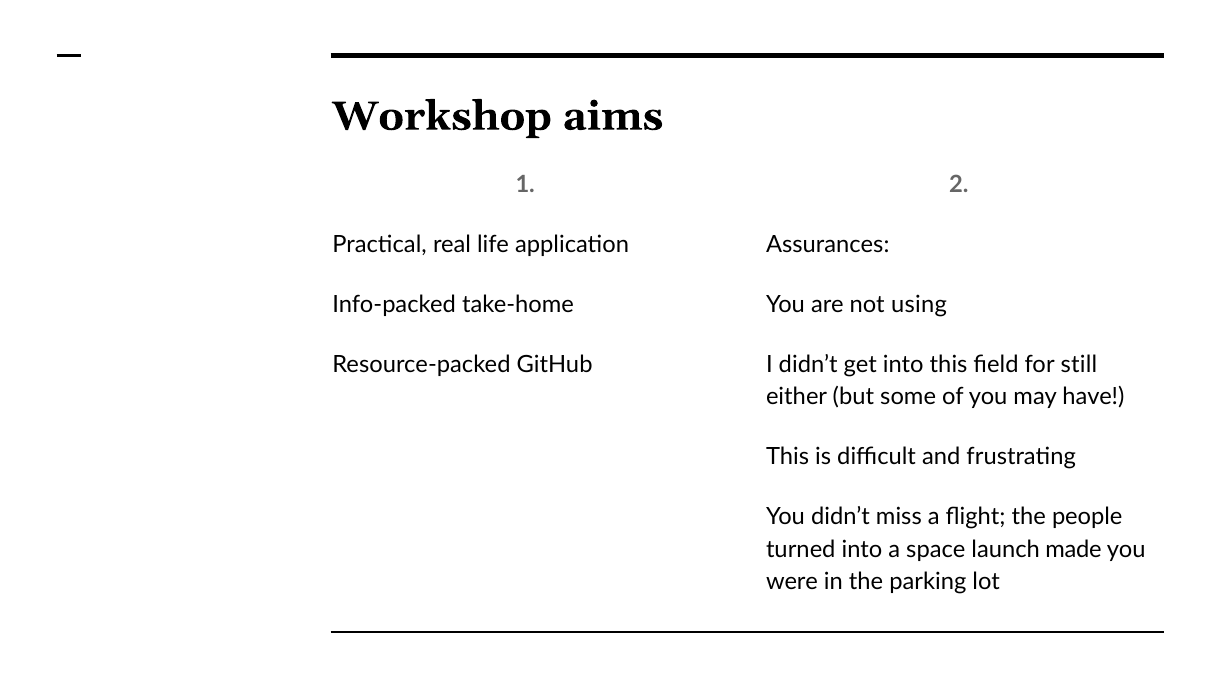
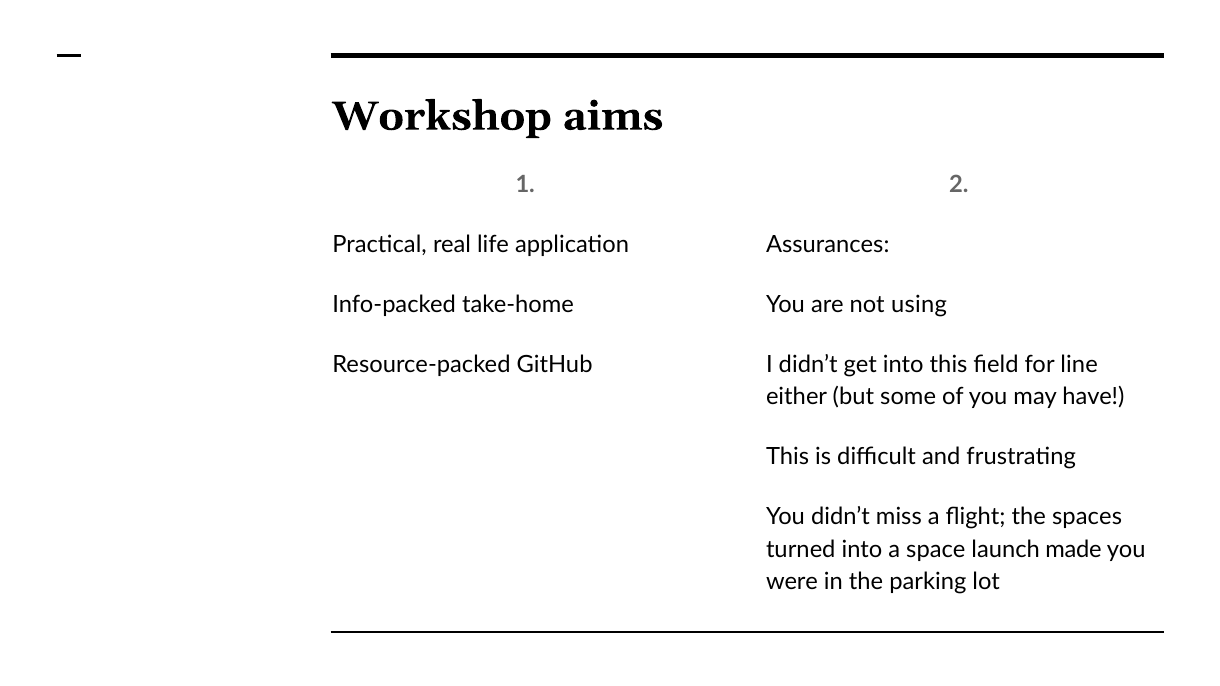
still: still -> line (1079, 365)
people: people -> spaces (1087, 517)
